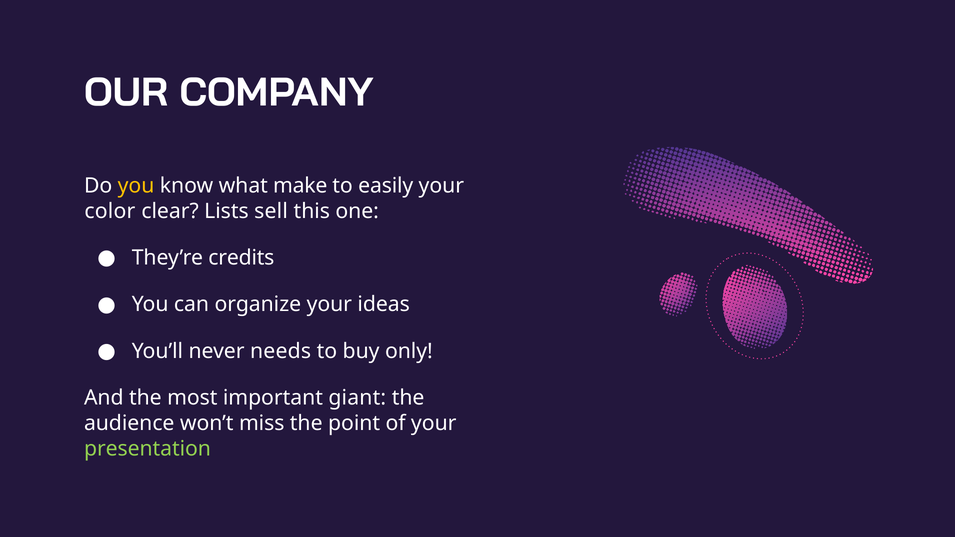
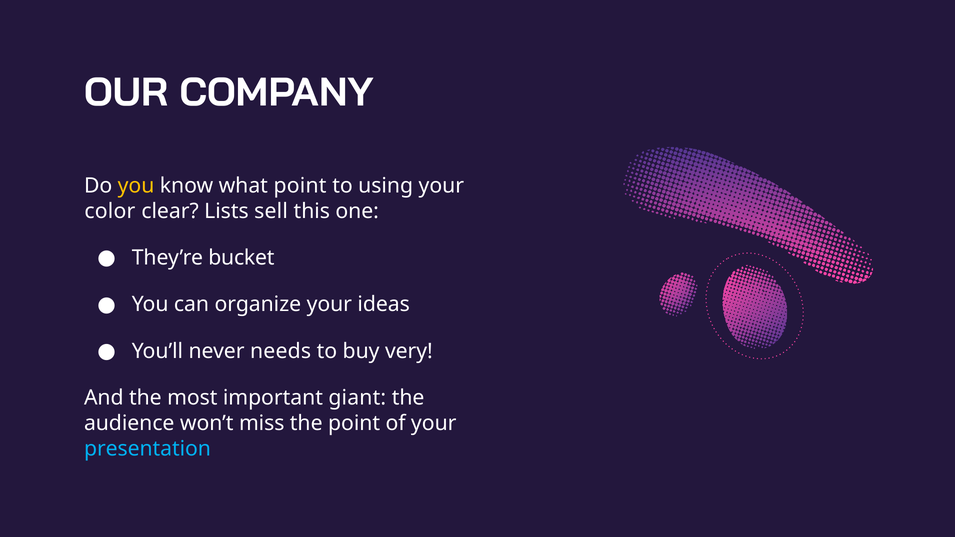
what make: make -> point (300, 186)
easily: easily -> using (386, 186)
credits: credits -> bucket (241, 258)
only: only -> very (409, 351)
presentation colour: light green -> light blue (147, 449)
